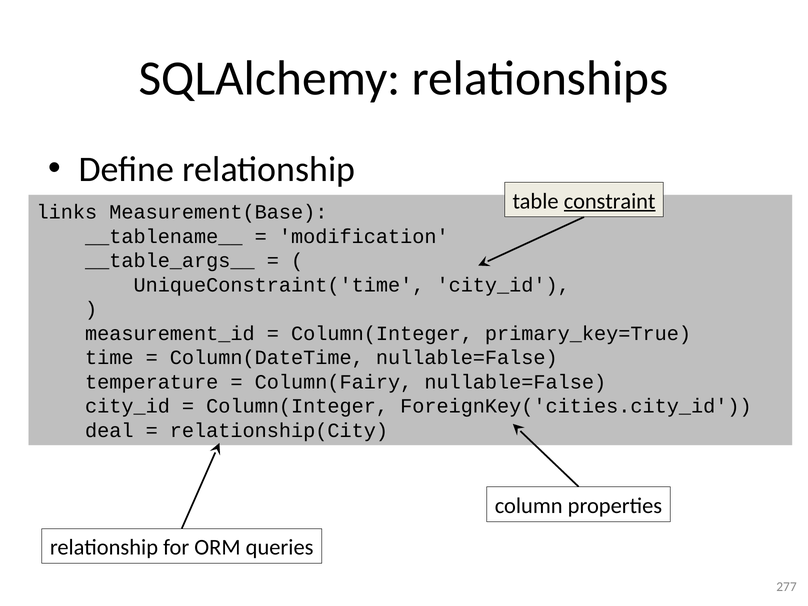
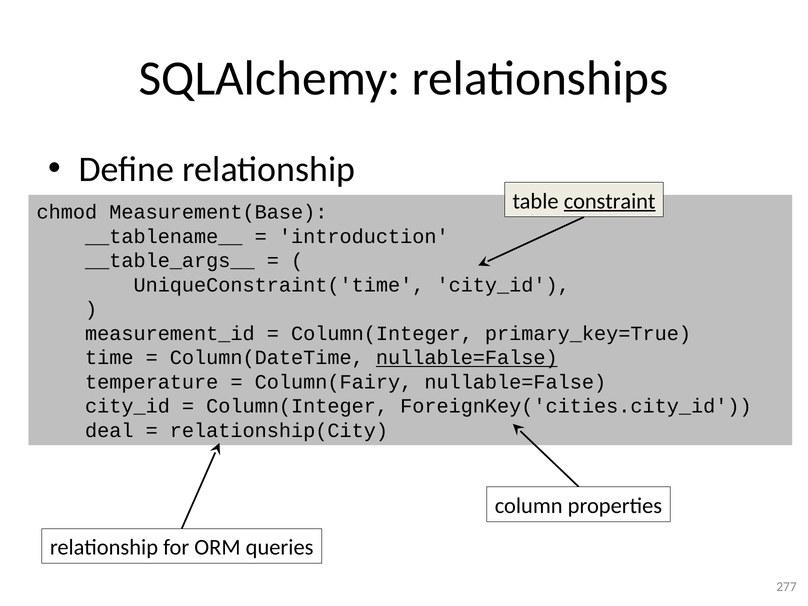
links: links -> chmod (67, 212)
modification: modification -> introduction (364, 237)
nullable=False underline: none -> present (467, 358)
